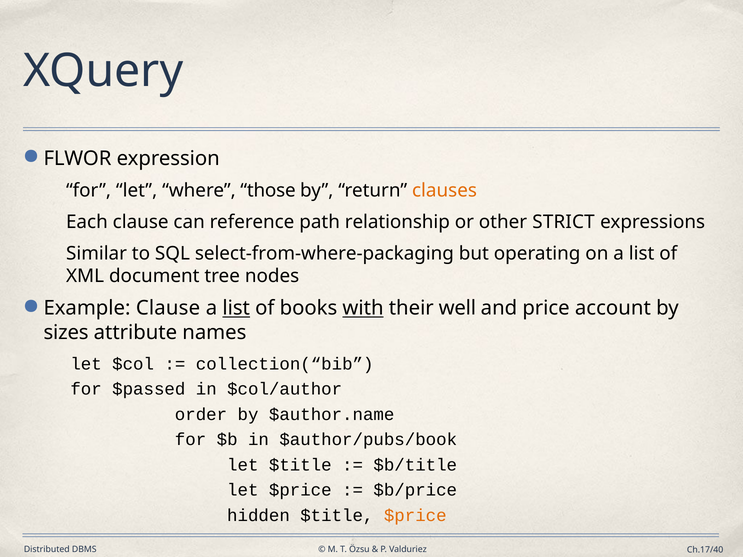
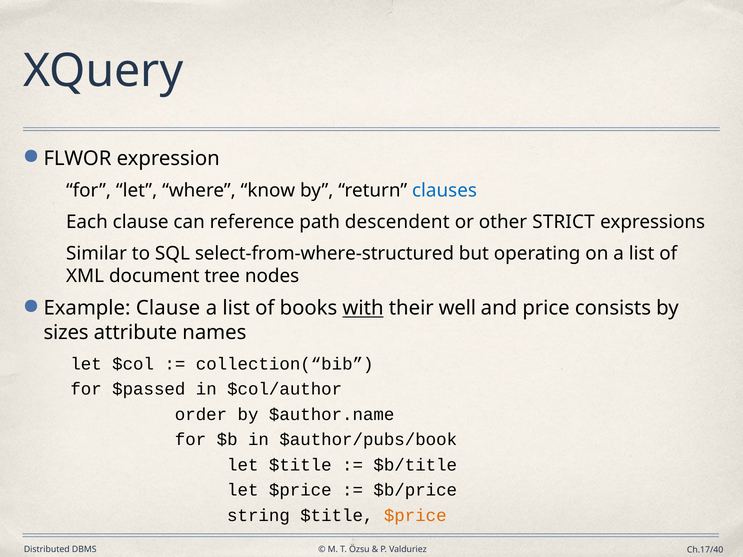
those: those -> know (268, 191)
clauses colour: orange -> blue (445, 191)
relationship: relationship -> descendent (397, 222)
select-from-where-packaging: select-from-where-packaging -> select-from-where-structured (324, 253)
list underline: present -> none (236, 308)
account: account -> consists (613, 308)
hidden: hidden -> string (258, 516)
